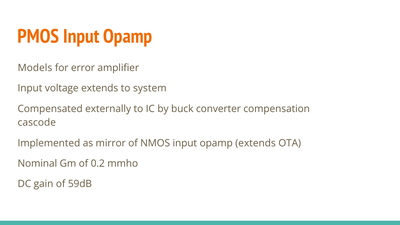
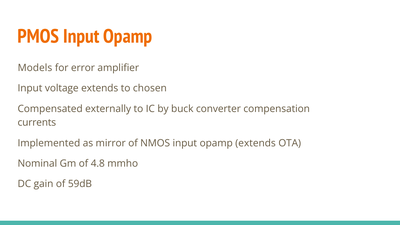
system: system -> chosen (150, 88)
cascode: cascode -> currents (37, 123)
0.2: 0.2 -> 4.8 (98, 164)
